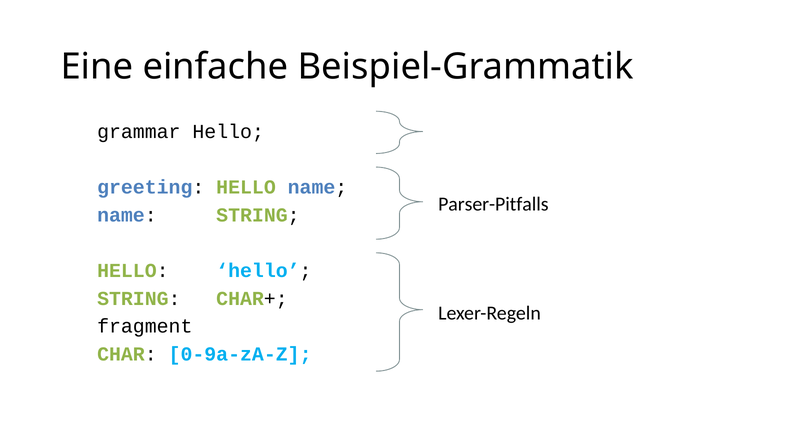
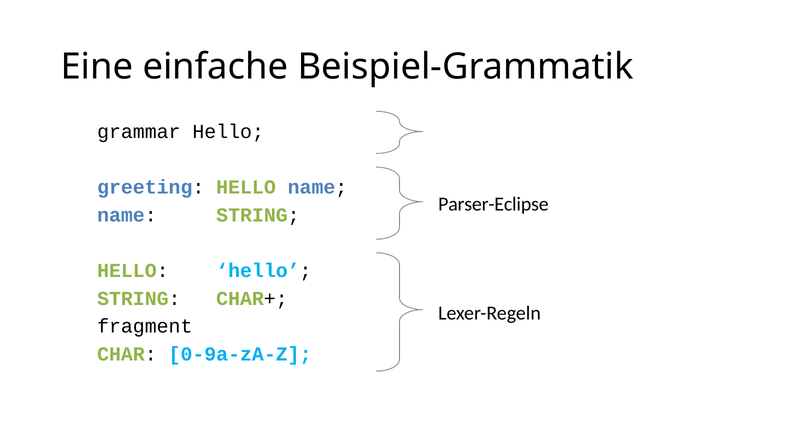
Parser-Pitfalls: Parser-Pitfalls -> Parser-Eclipse (493, 204)
